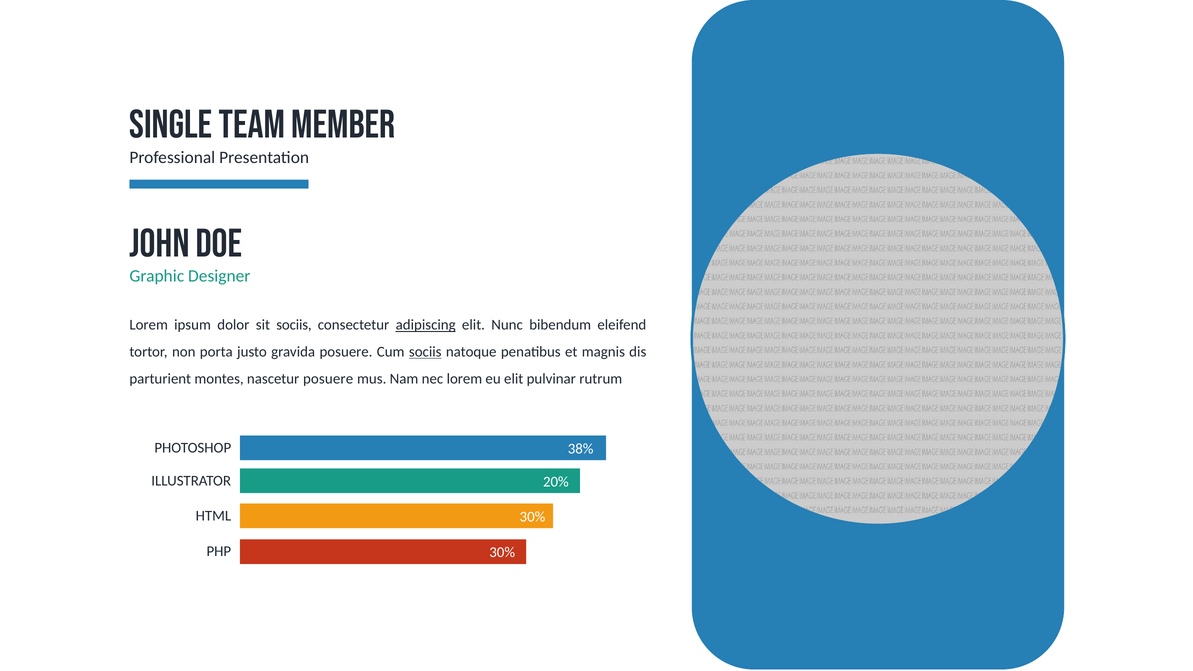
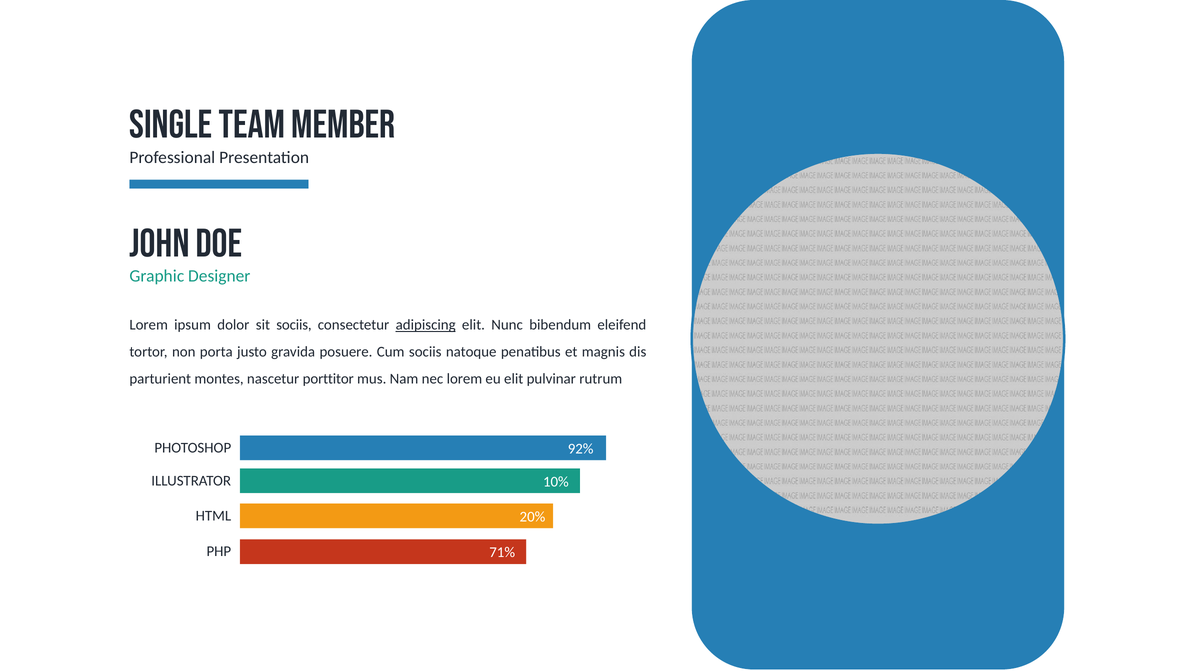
sociis underline: present -> none (425, 352)
nascetur posuere: posuere -> porttitor (328, 379)
38%: 38% -> 92% (581, 449)
20%: 20% -> 10% (556, 482)
HTML 30%: 30% -> 20% (532, 517)
PHP 30%: 30% -> 71% (502, 553)
